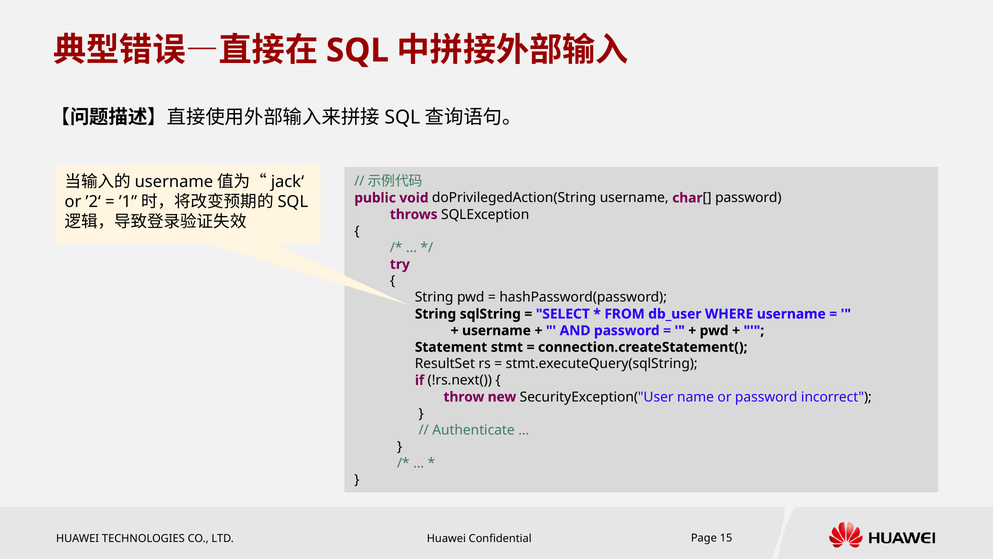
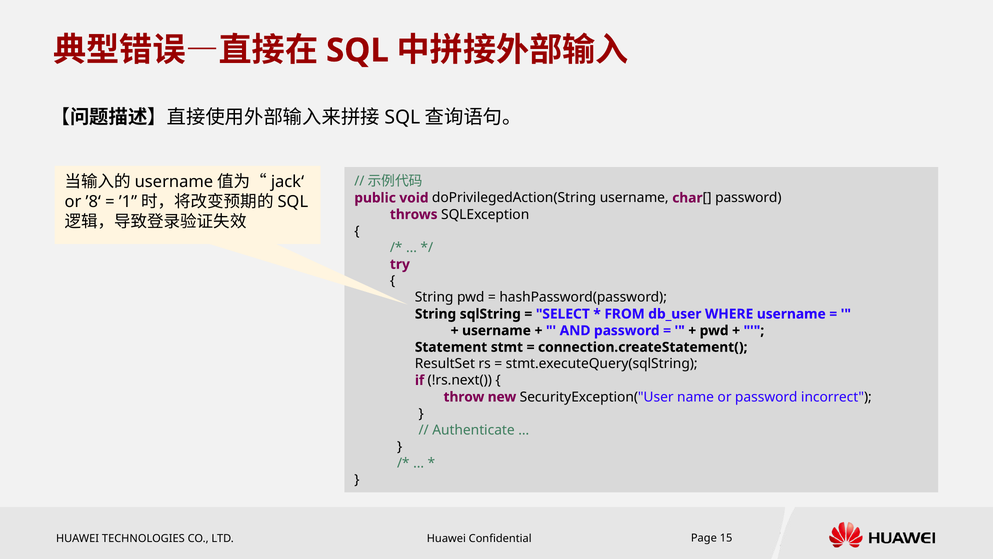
’2‘: ’2‘ -> ’8‘ (93, 202)
